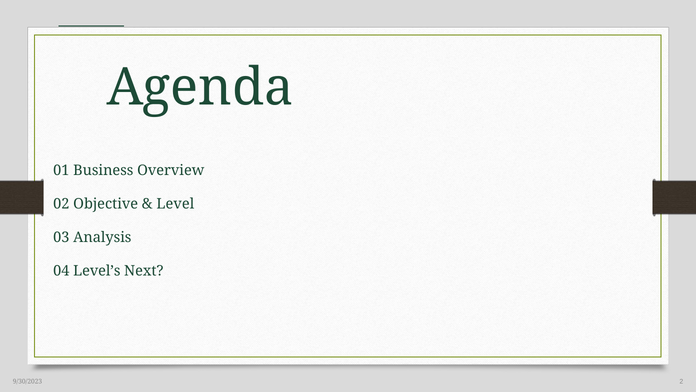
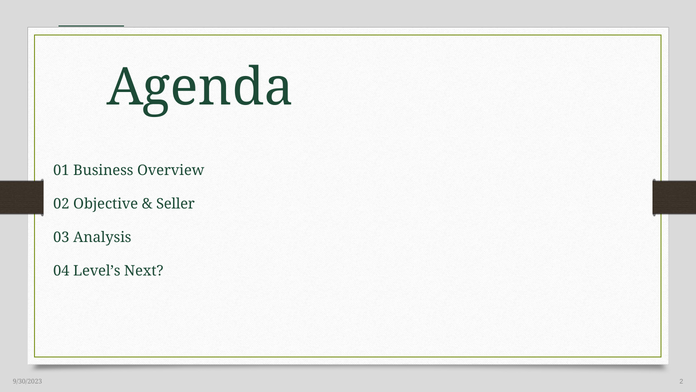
Level: Level -> Seller (175, 204)
